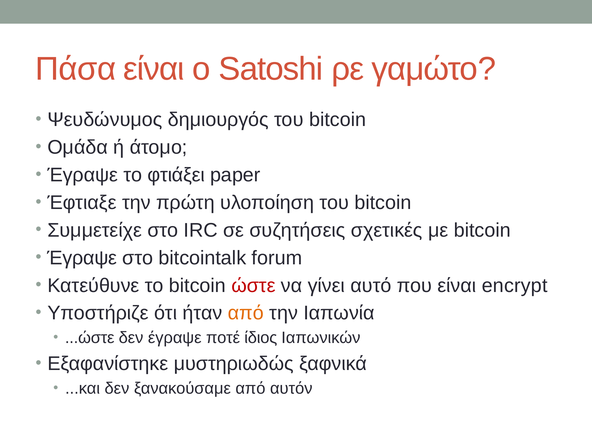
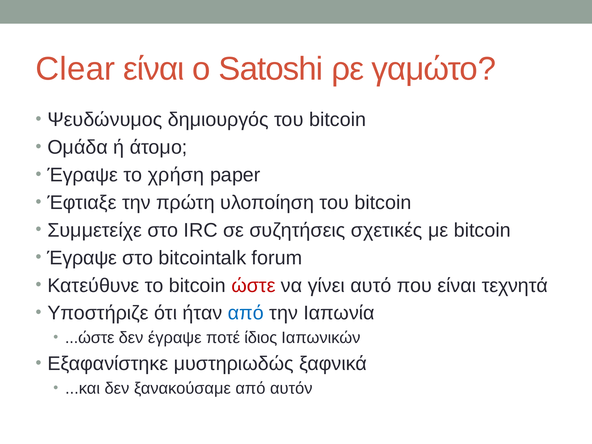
Πάσα: Πάσα -> Clear (75, 69)
φτιάξει: φτιάξει -> χρήση (176, 175)
encrypt: encrypt -> τεχνητά (515, 286)
από colour: orange -> blue (246, 313)
